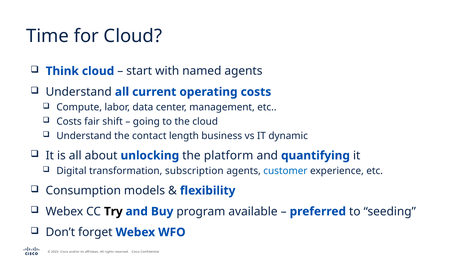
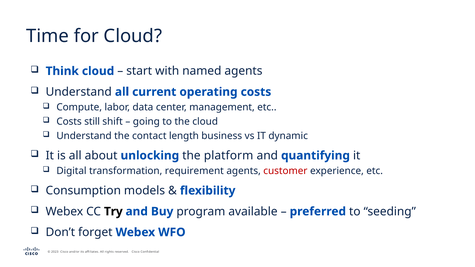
fair: fair -> still (92, 122)
subscription: subscription -> requirement (194, 171)
customer colour: blue -> red (285, 171)
